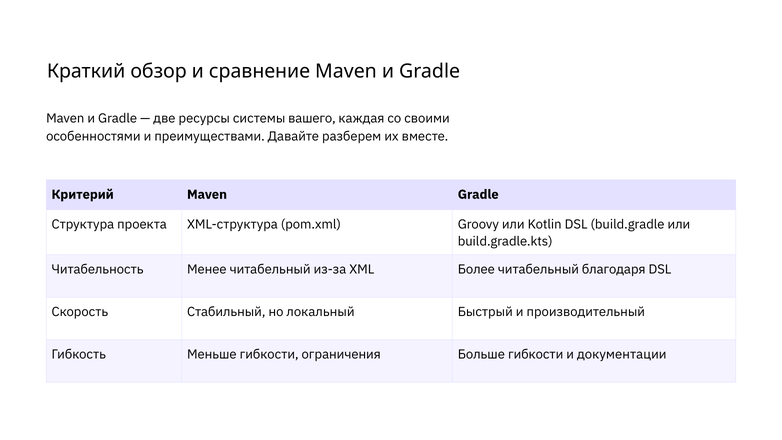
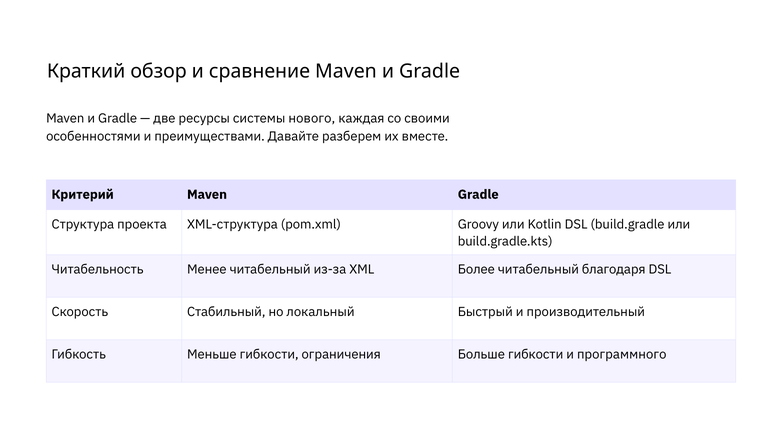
вашего: вашего -> нового (312, 119)
документации: документации -> программного (622, 354)
